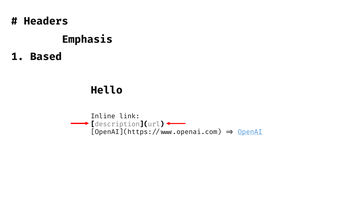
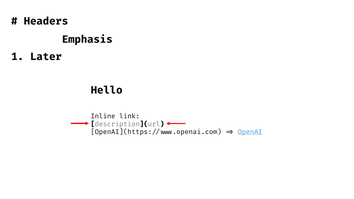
Based: Based -> Later (46, 57)
